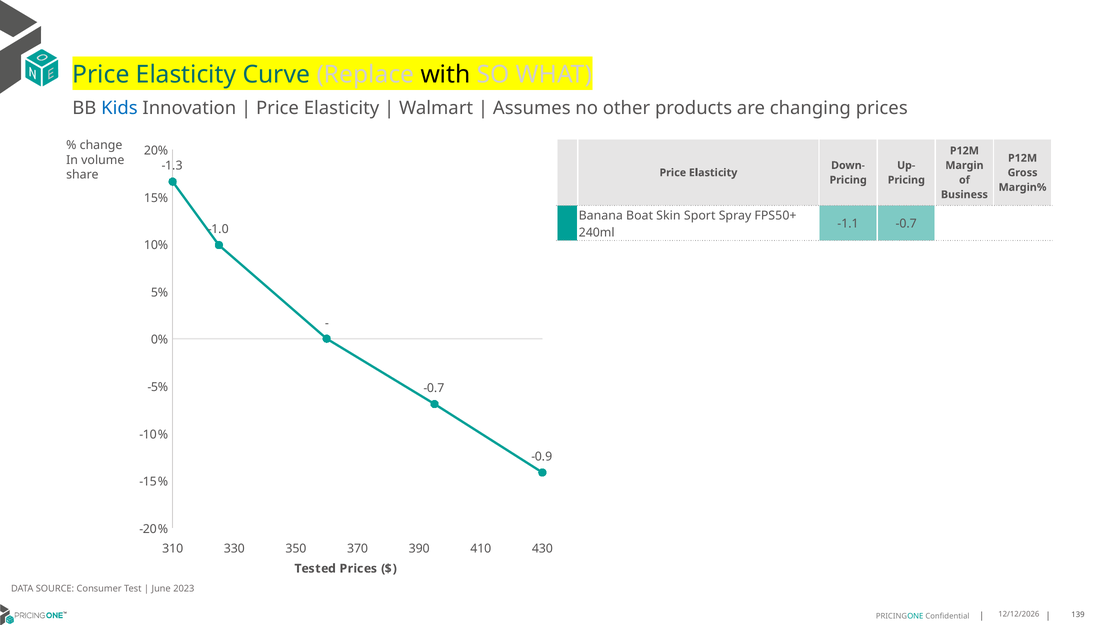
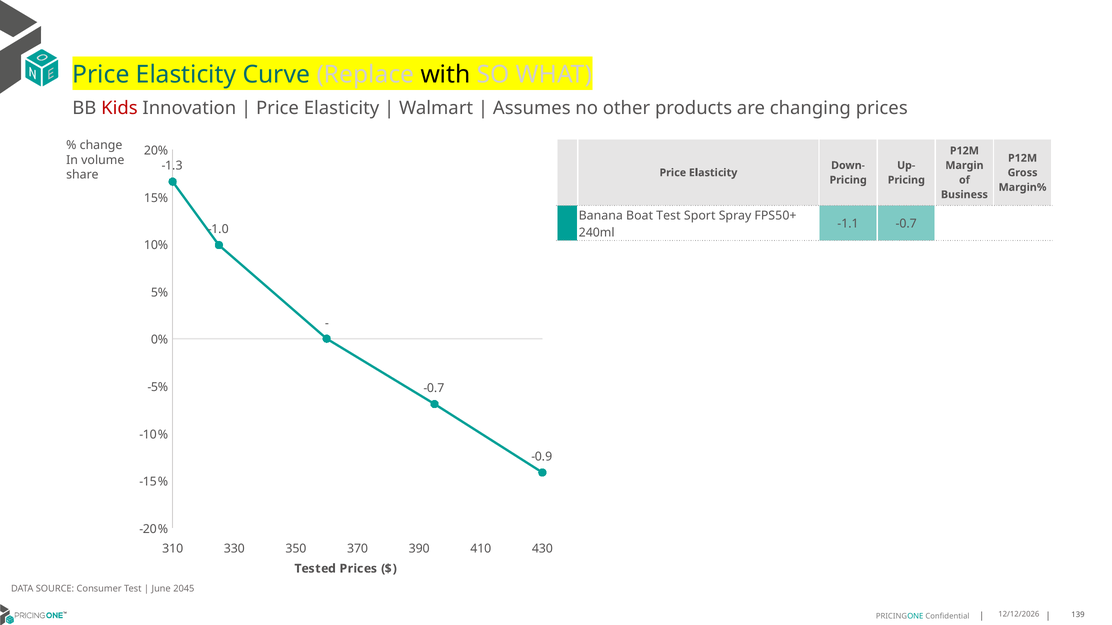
Kids colour: blue -> red (119, 108)
Boat Skin: Skin -> Test (668, 216)
2023: 2023 -> 2045 (184, 589)
